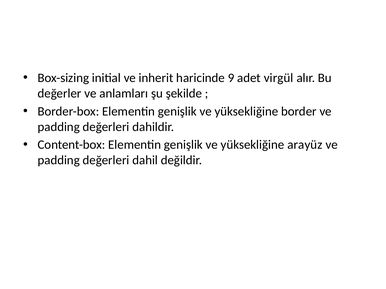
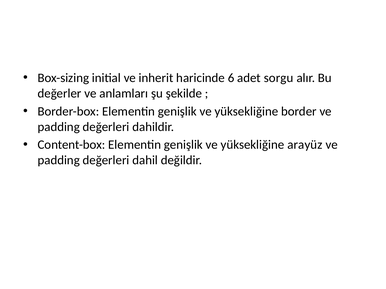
9: 9 -> 6 (231, 78)
virgül: virgül -> sorgu (279, 78)
